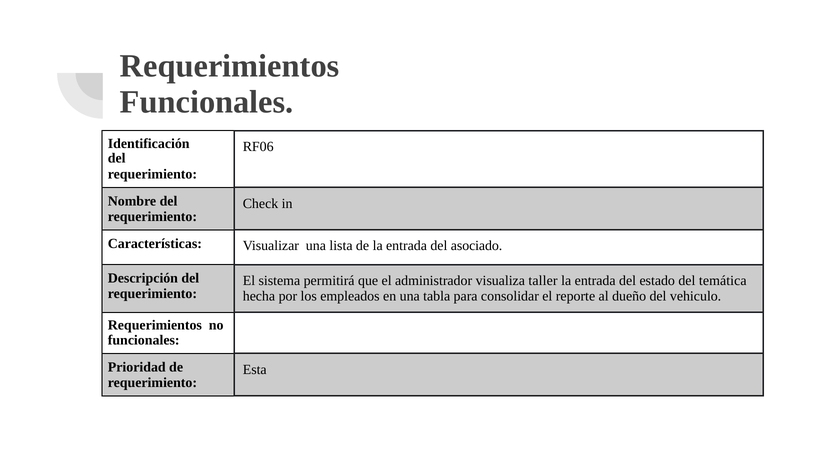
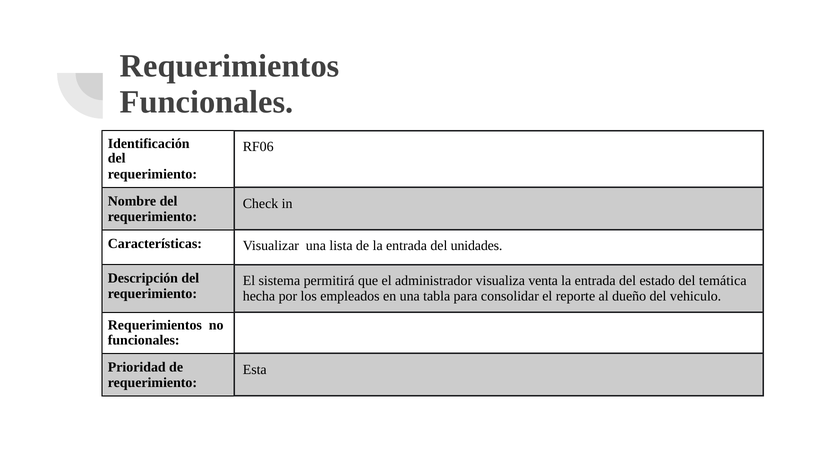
asociado: asociado -> unidades (477, 245)
taller: taller -> venta (543, 281)
